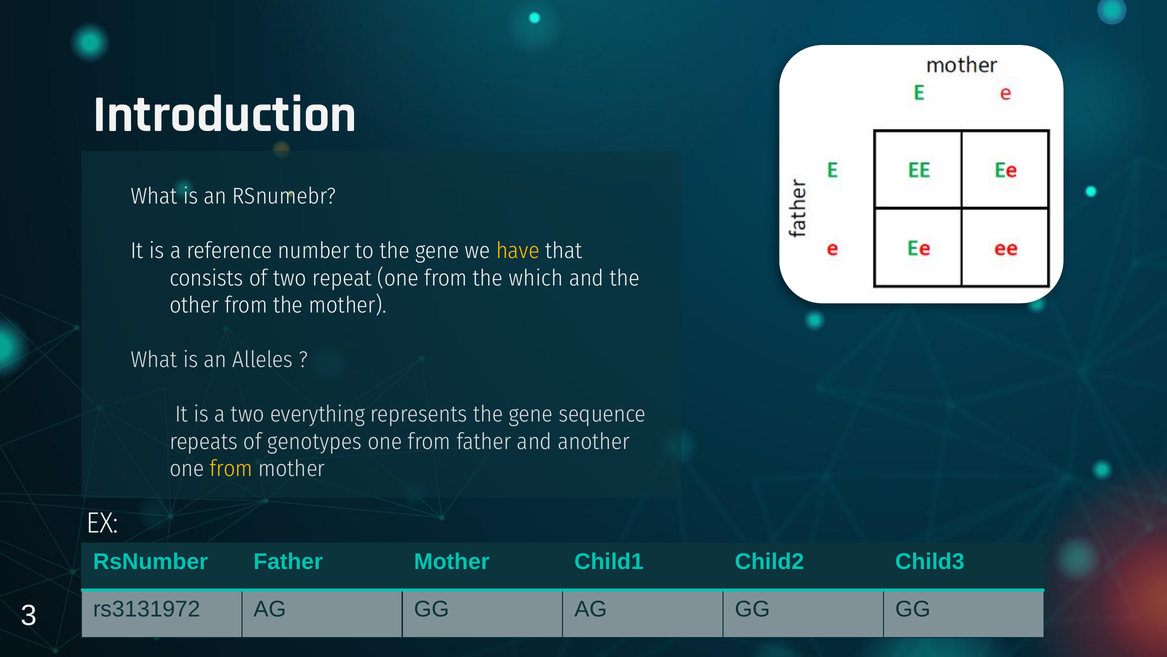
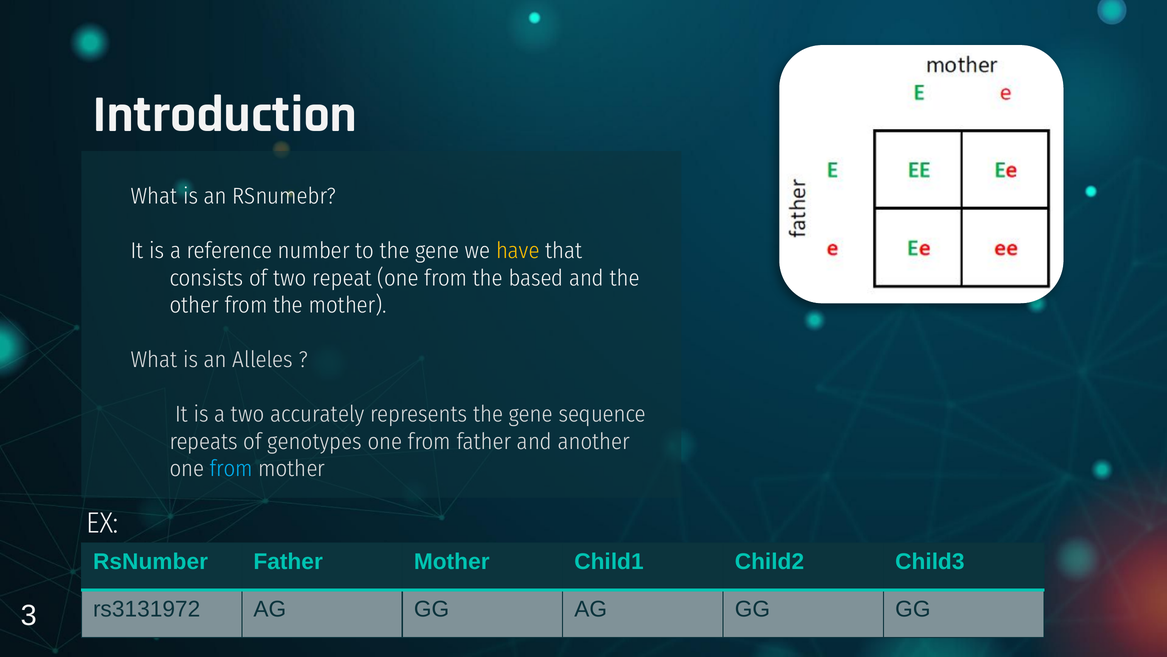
which: which -> based (536, 278)
everything: everything -> accurately (317, 414)
from colour: yellow -> light blue (231, 468)
